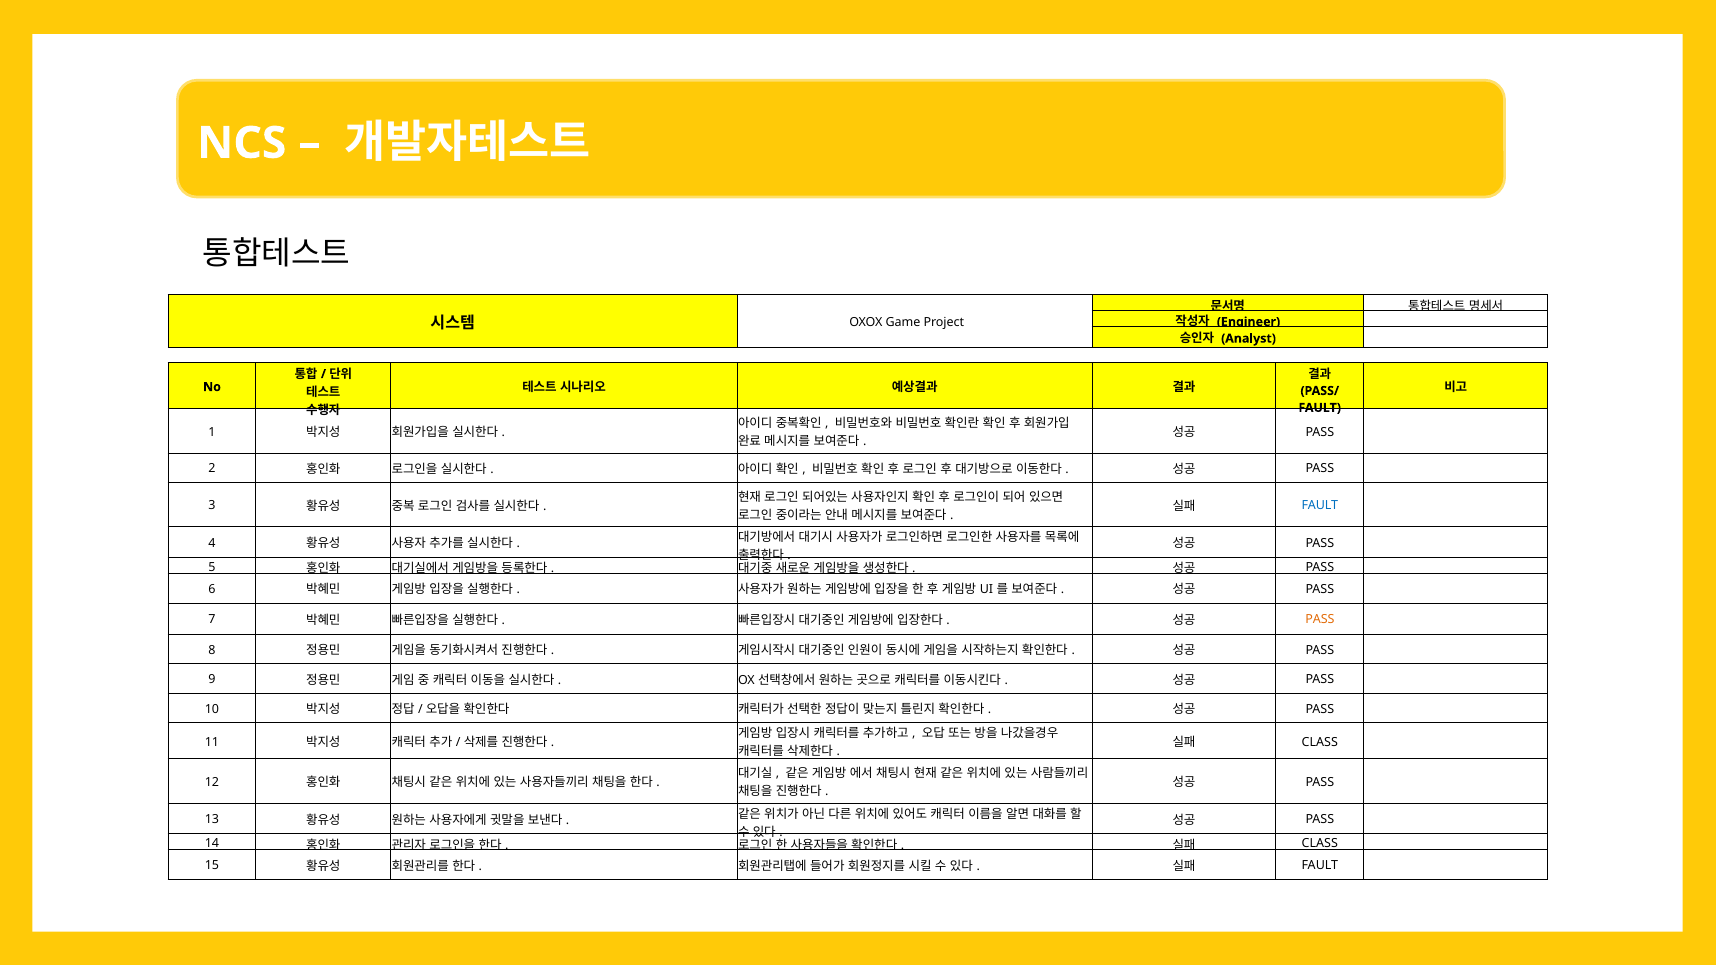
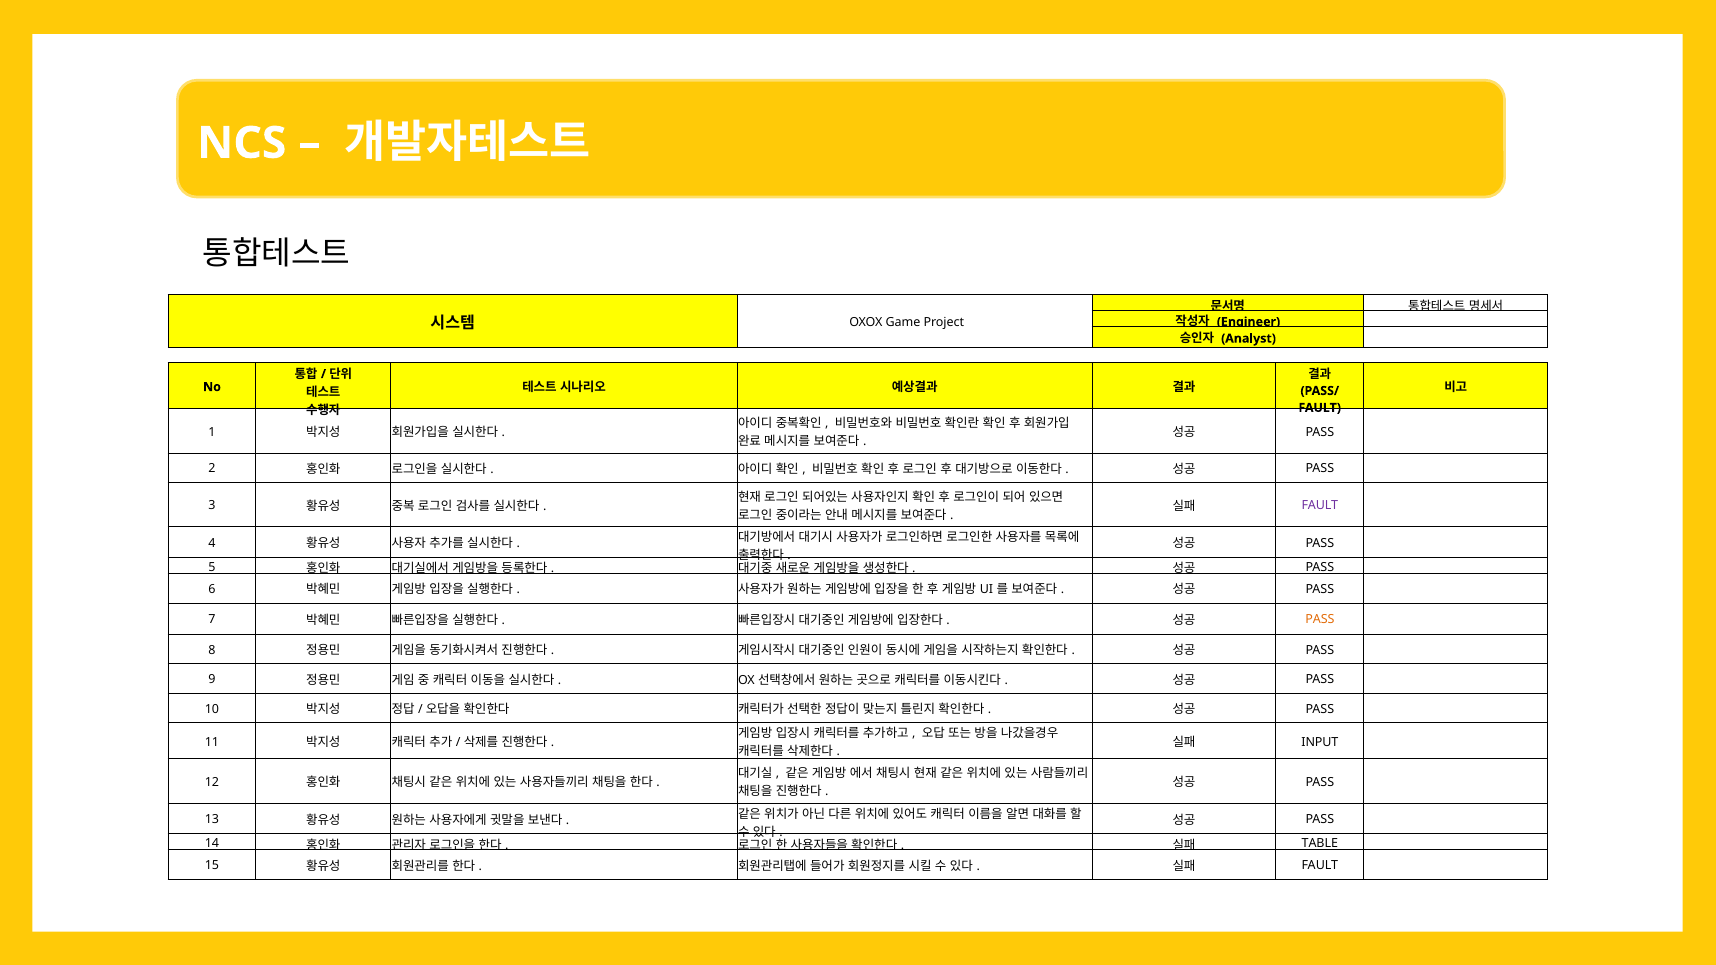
FAULT colour: blue -> purple (1320, 506)
CLASS: CLASS -> INPUT (1320, 742)
CLASS: CLASS -> TABLE (1320, 844)
